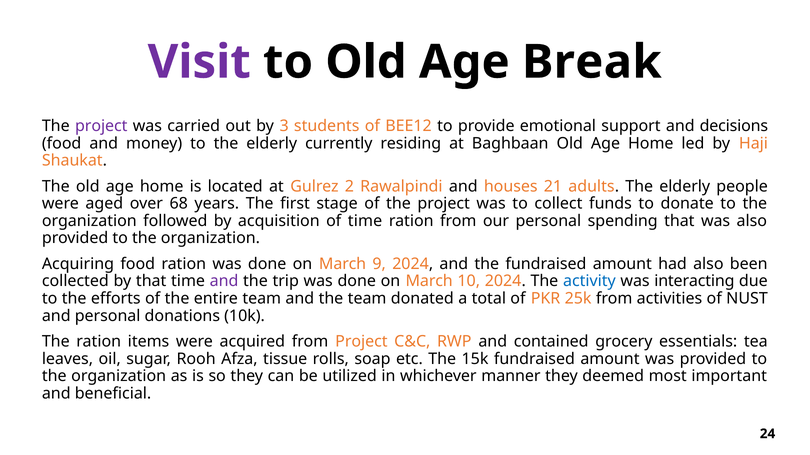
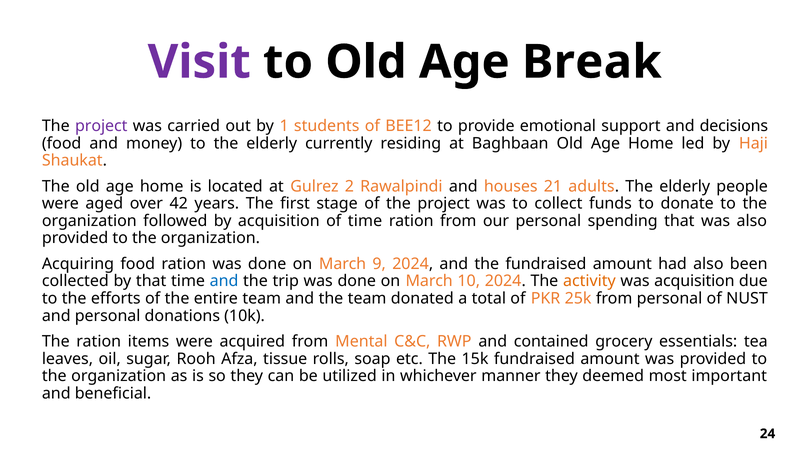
3: 3 -> 1 (284, 126)
68: 68 -> 42 (179, 204)
and colour: purple -> blue (224, 282)
activity colour: blue -> orange (589, 282)
was interacting: interacting -> acquisition (694, 282)
from activities: activities -> personal (670, 299)
from Project: Project -> Mental (361, 342)
